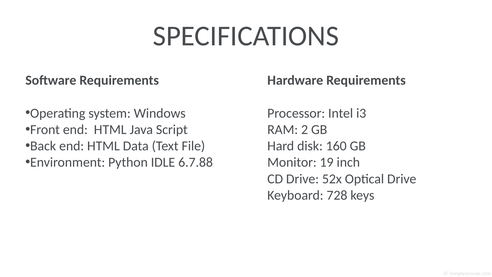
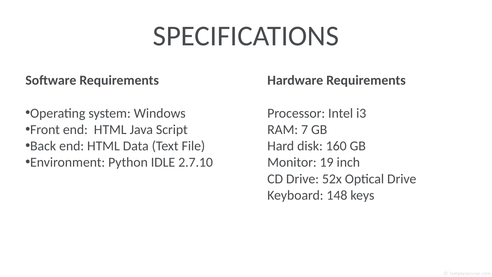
2: 2 -> 7 (305, 129)
6.7.88: 6.7.88 -> 2.7.10 (196, 162)
728: 728 -> 148 (337, 195)
